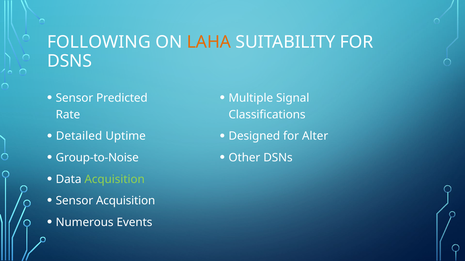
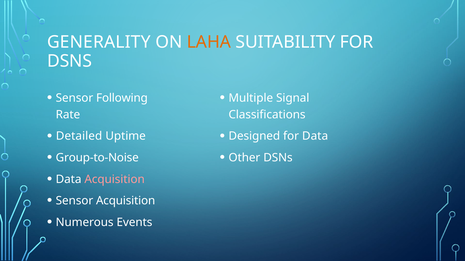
FOLLOWING: FOLLOWING -> GENERALITY (99, 42)
Predicted: Predicted -> Following (122, 98)
for Alter: Alter -> Data (315, 136)
Acquisition colour: light green -> pink (115, 180)
